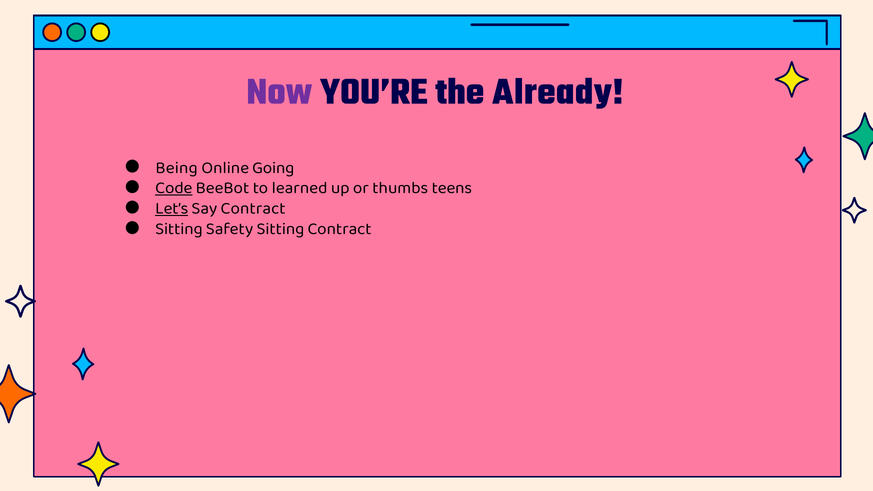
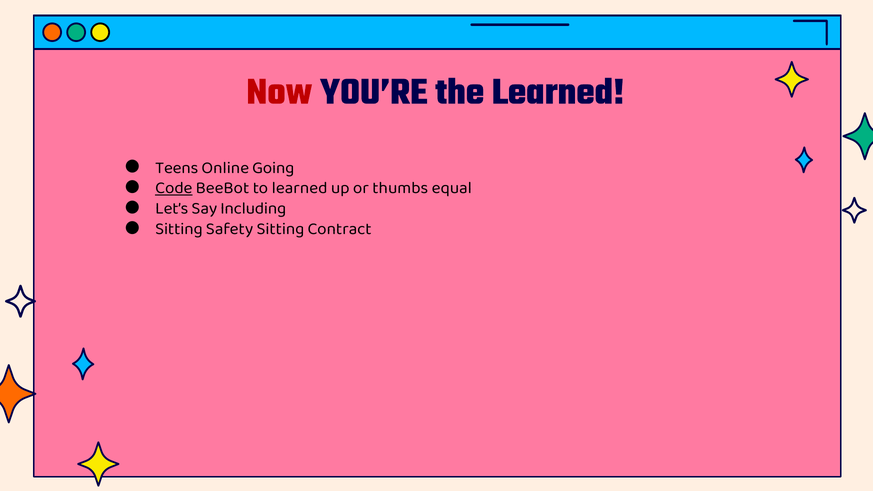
Now colour: purple -> red (279, 91)
the Already: Already -> Learned (558, 91)
Being: Being -> Teens (177, 167)
teens: teens -> equal (452, 188)
Let’s underline: present -> none (172, 208)
Say Contract: Contract -> Including (253, 208)
